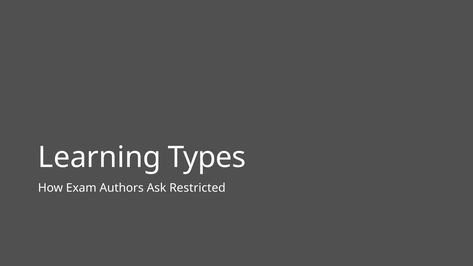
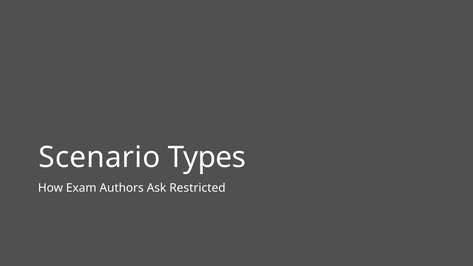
Learning: Learning -> Scenario (99, 157)
